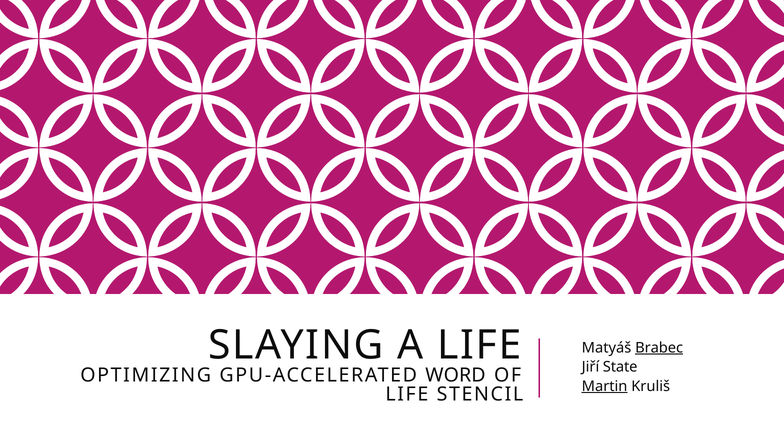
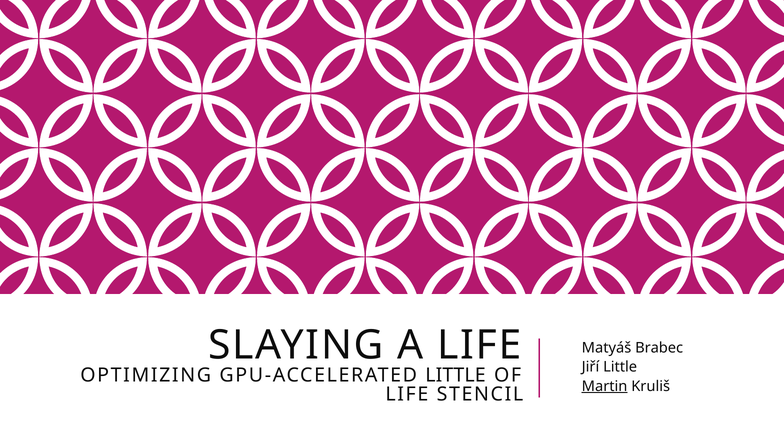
Brabec underline: present -> none (659, 348)
Jiří State: State -> Little (620, 367)
GPU-ACCELERATED WORD: WORD -> LITTLE (456, 375)
